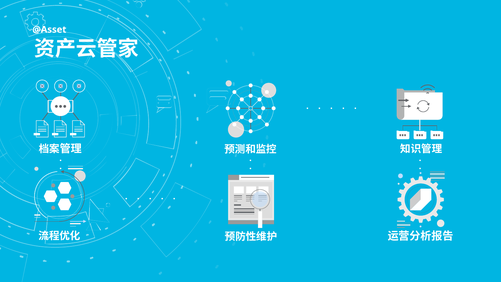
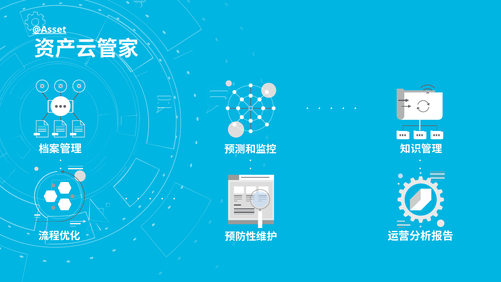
@Asset underline: none -> present (49, 30)
